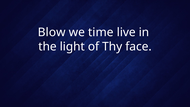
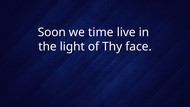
Blow: Blow -> Soon (52, 32)
